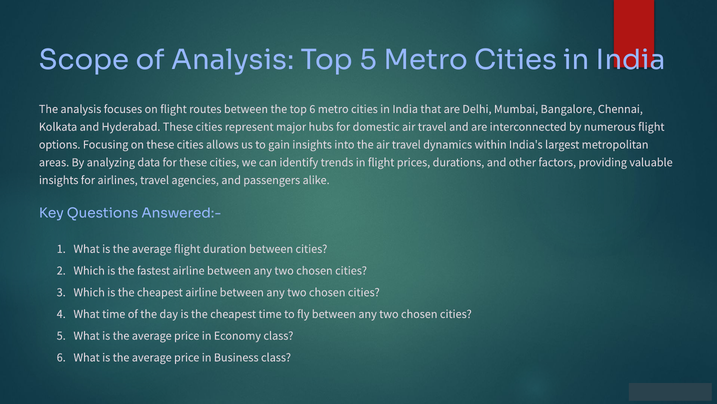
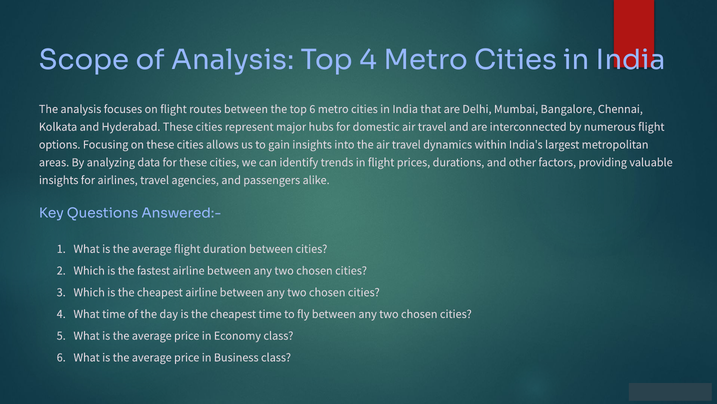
Top 5: 5 -> 4 (368, 60)
